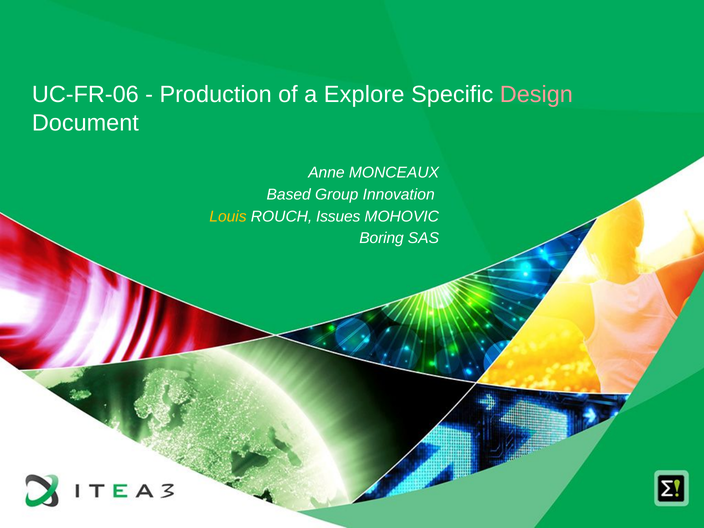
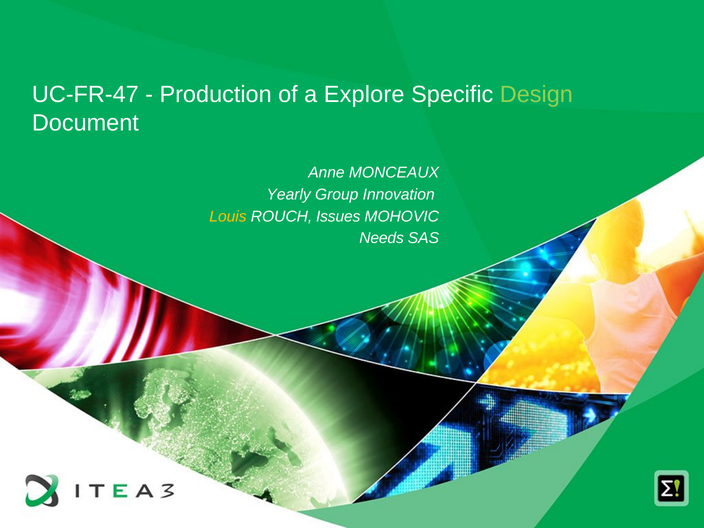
UC-FR-06: UC-FR-06 -> UC-FR-47 (85, 95)
Design colour: pink -> light green (536, 95)
Based: Based -> Yearly (289, 195)
Boring: Boring -> Needs (382, 238)
